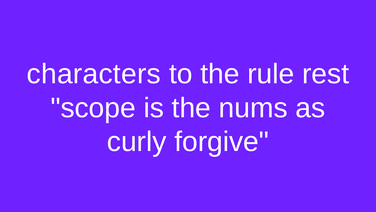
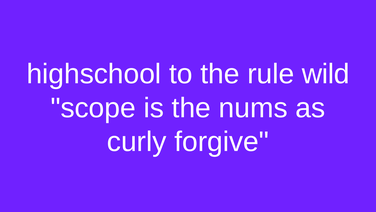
characters: characters -> highschool (94, 74)
rest: rest -> wild (326, 74)
